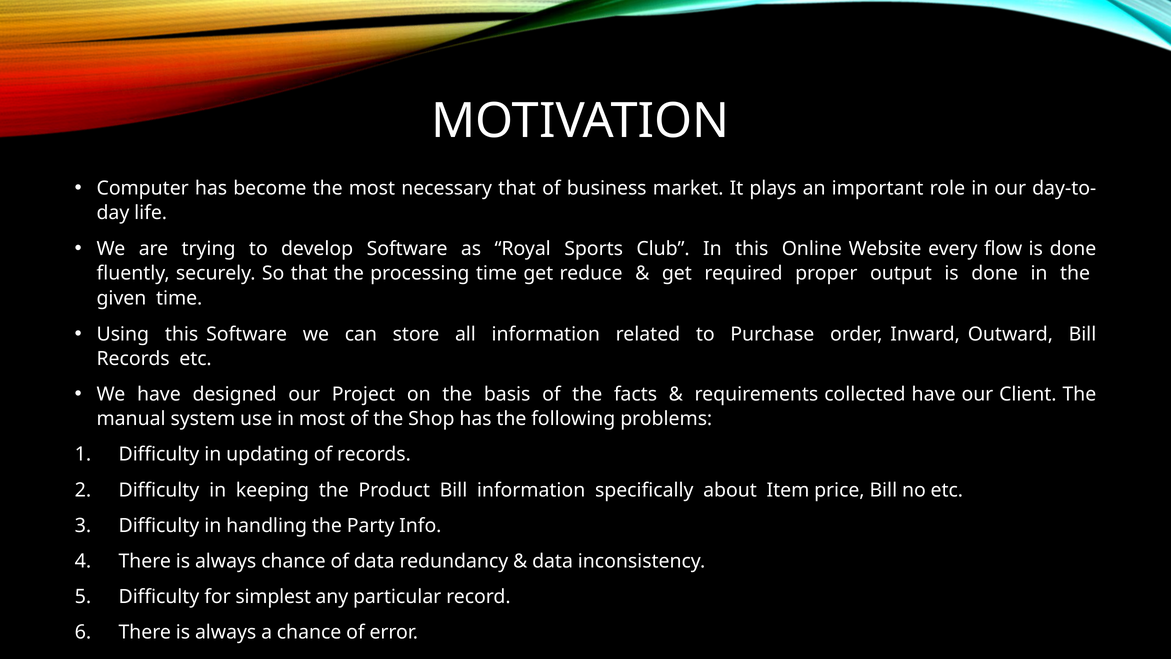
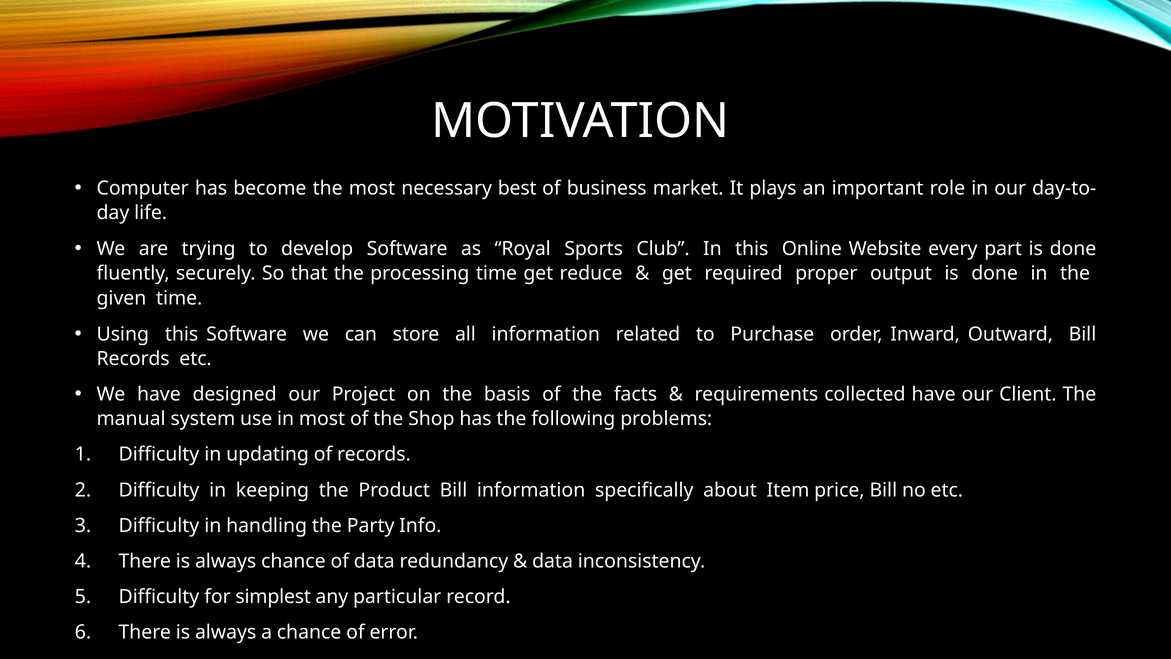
necessary that: that -> best (517, 188)
flow: flow -> part (1003, 249)
